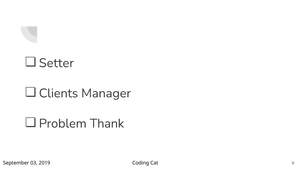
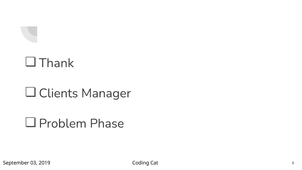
Setter: Setter -> Thank (56, 63)
Thank: Thank -> Phase (107, 123)
